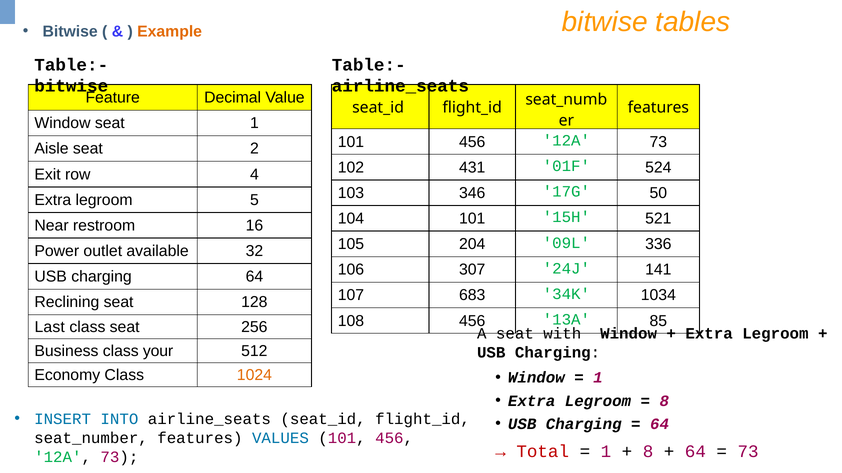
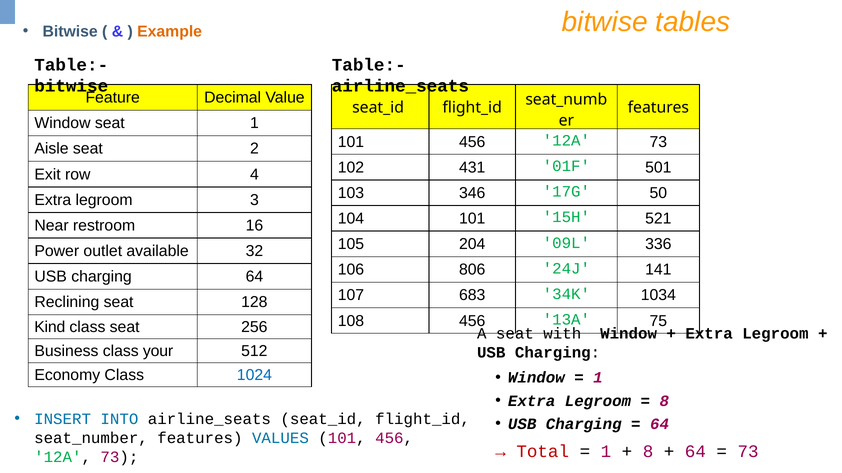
524: 524 -> 501 (658, 168)
5: 5 -> 3 (254, 200)
307: 307 -> 806 (472, 270)
85: 85 -> 75 (658, 321)
Last: Last -> Kind (50, 327)
1024 colour: orange -> blue (254, 375)
